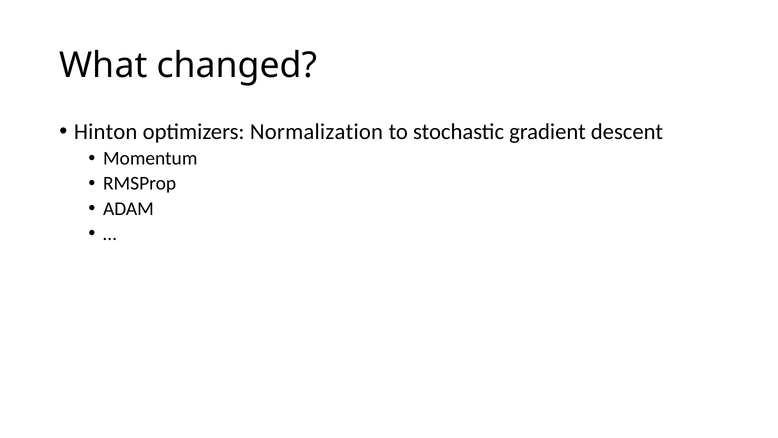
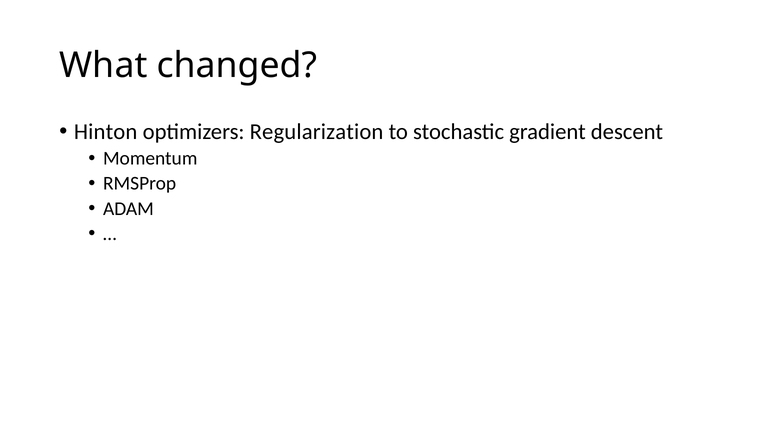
Normalization: Normalization -> Regularization (317, 132)
